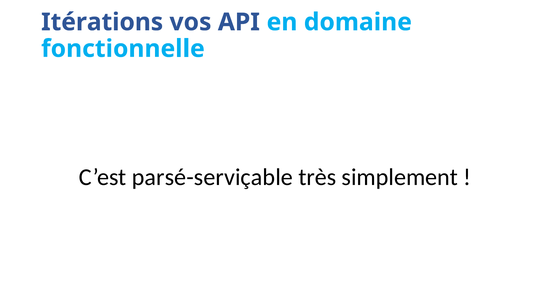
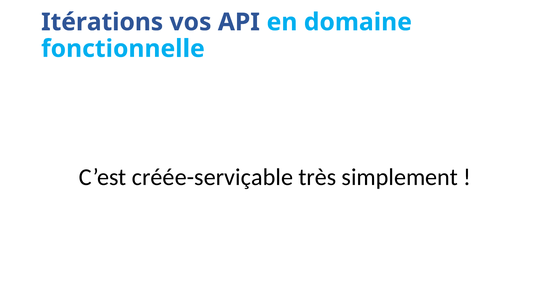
parsé-serviçable: parsé-serviçable -> créée-serviçable (212, 177)
